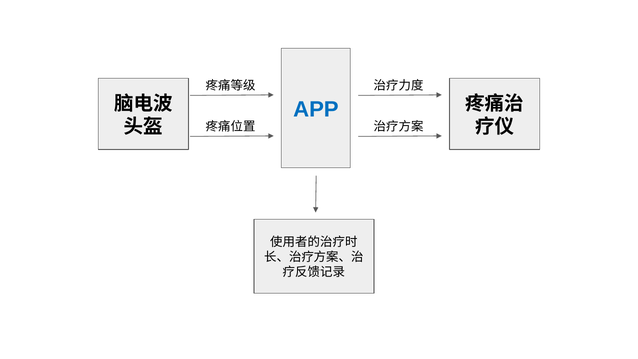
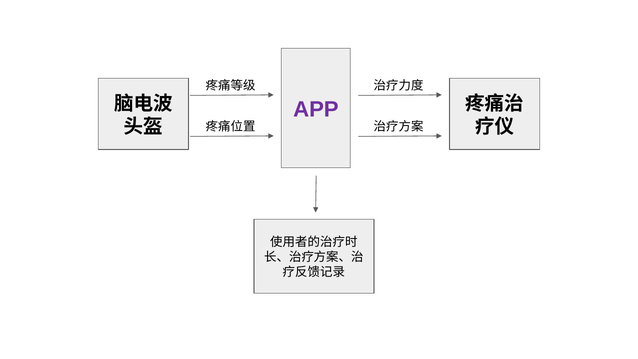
APP colour: blue -> purple (316, 110)
